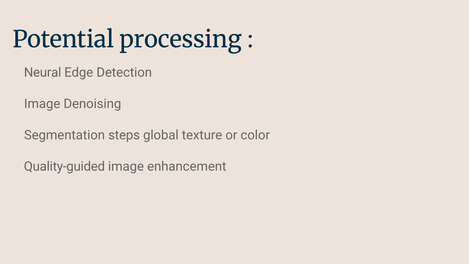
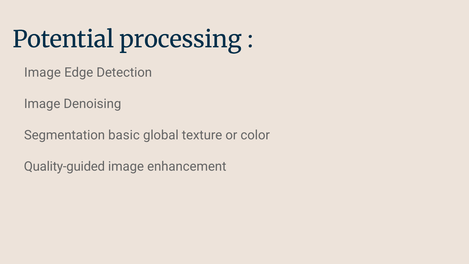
Neural: Neural -> Image (42, 72)
steps: steps -> basic (124, 135)
